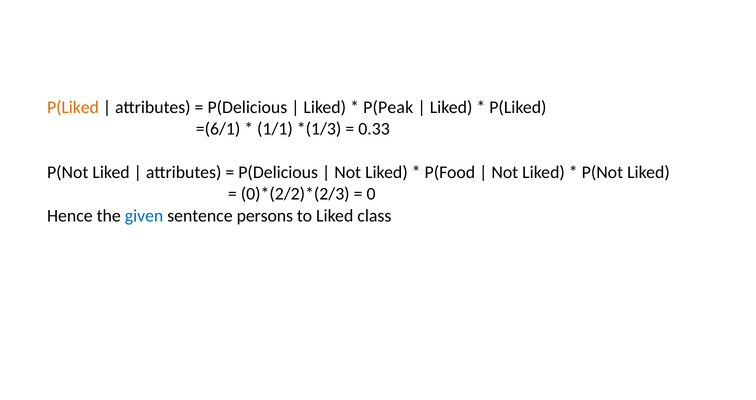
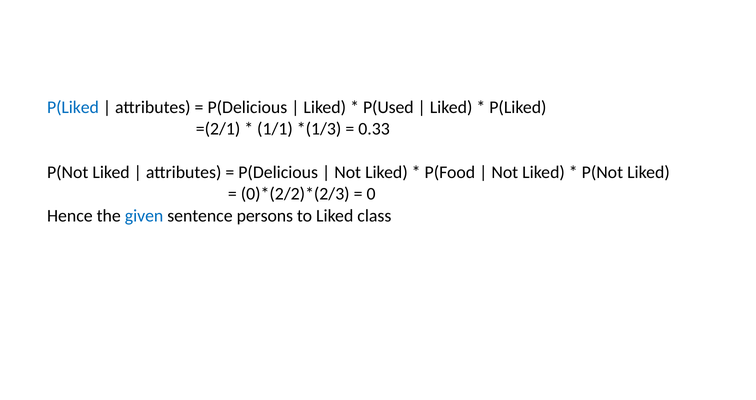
P(Liked colour: orange -> blue (73, 107)
P(Peak: P(Peak -> P(Used (388, 107)
=(6/1: =(6/1 -> =(2/1 (218, 129)
